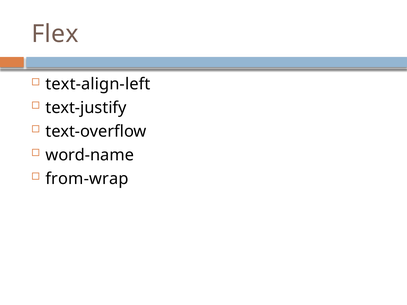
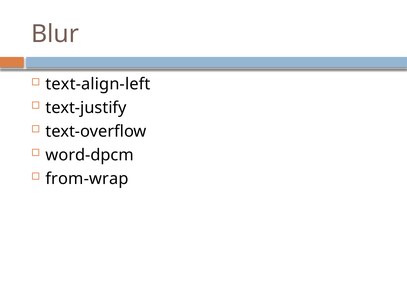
Flex: Flex -> Blur (55, 34)
word-name: word-name -> word-dpcm (90, 155)
